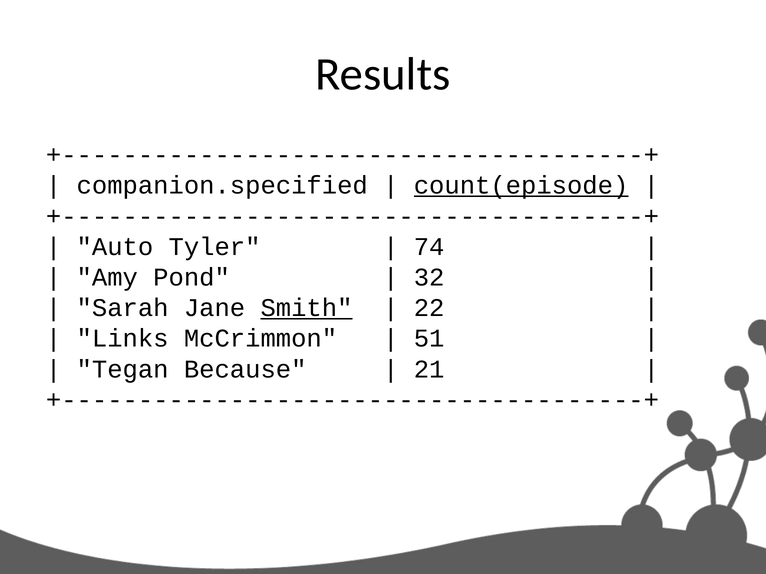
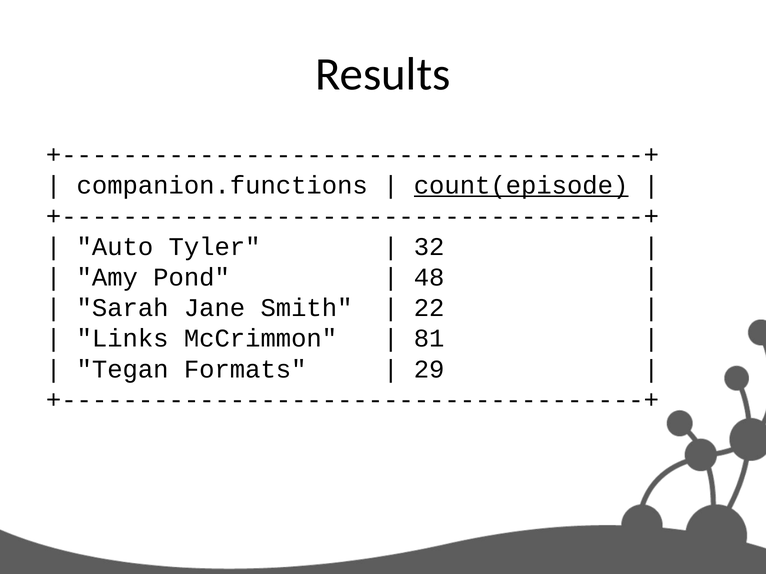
companion.specified: companion.specified -> companion.functions (222, 186)
74: 74 -> 32 (429, 247)
32: 32 -> 48 (429, 278)
Smith underline: present -> none (306, 308)
51: 51 -> 81 (429, 339)
Because: Because -> Formats (245, 369)
21: 21 -> 29 (429, 369)
